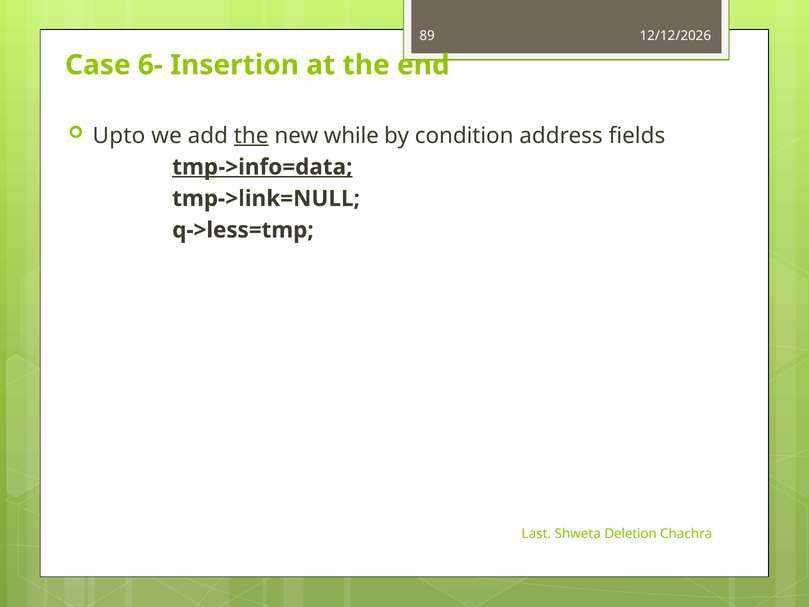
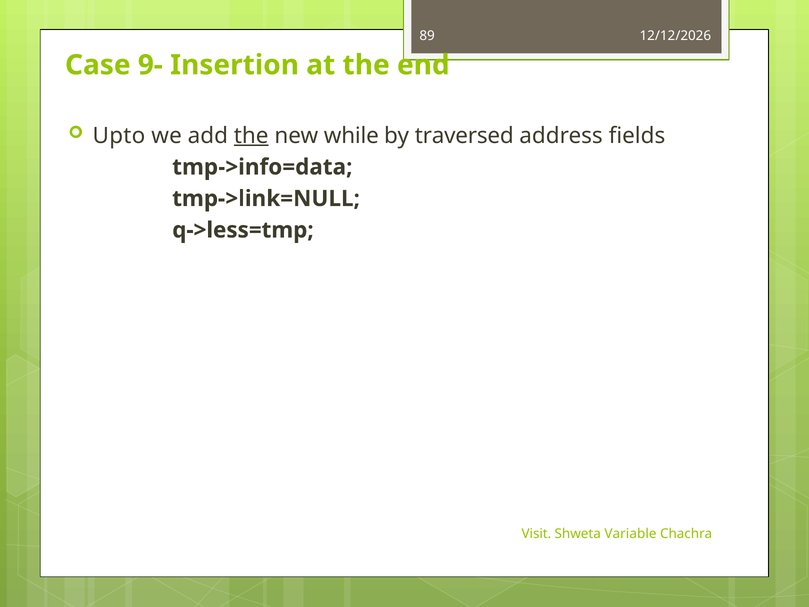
6-: 6- -> 9- (150, 65)
condition: condition -> traversed (464, 136)
tmp->info=data underline: present -> none (262, 167)
Last: Last -> Visit (536, 534)
Deletion: Deletion -> Variable (630, 534)
